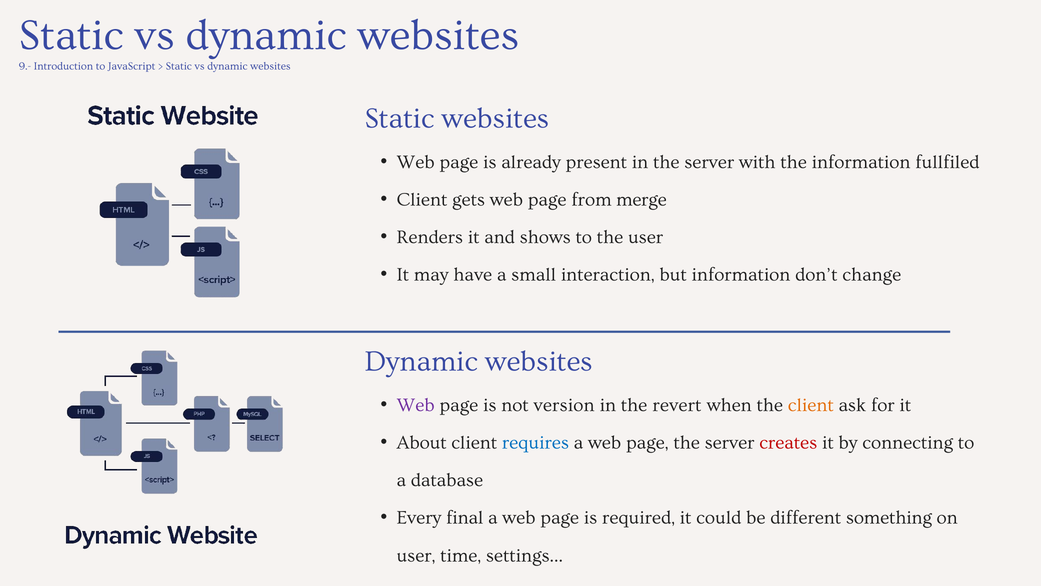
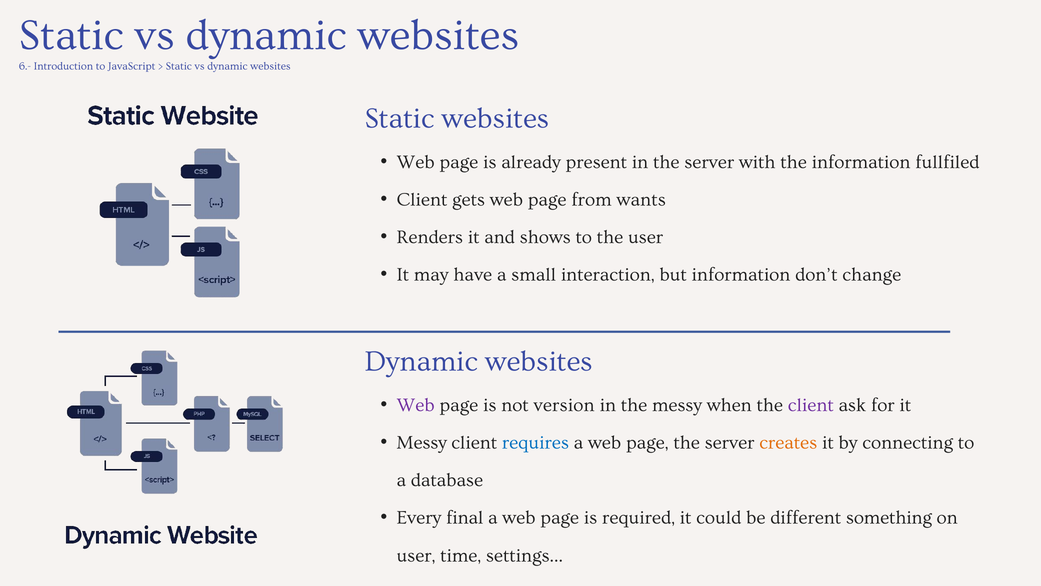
9.-: 9.- -> 6.- (25, 66)
merge: merge -> wants (641, 199)
the revert: revert -> messy (677, 405)
client colour: orange -> purple (811, 405)
About: About -> Messy (422, 442)
creates colour: red -> orange (788, 442)
